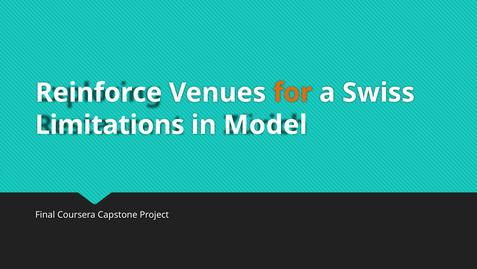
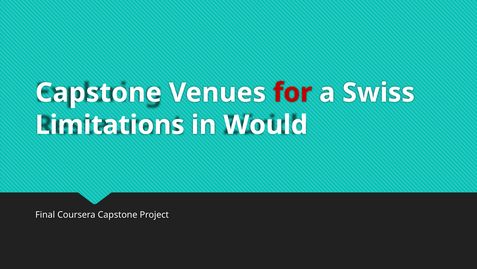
Reinforce: Reinforce -> Capstone (99, 93)
for colour: orange -> red (293, 93)
Model: Model -> Would (266, 125)
